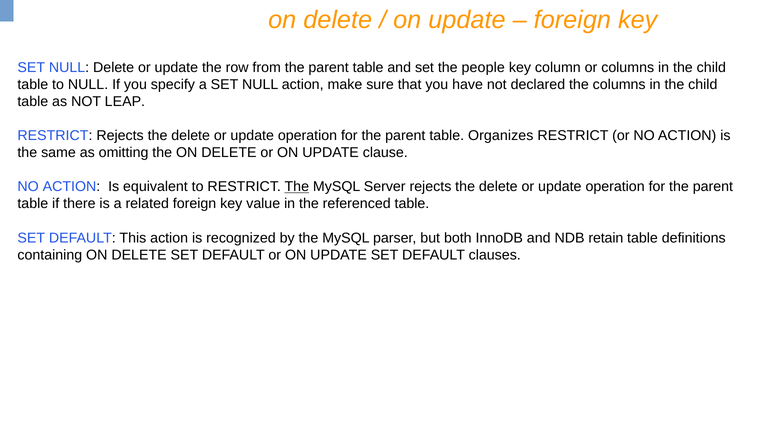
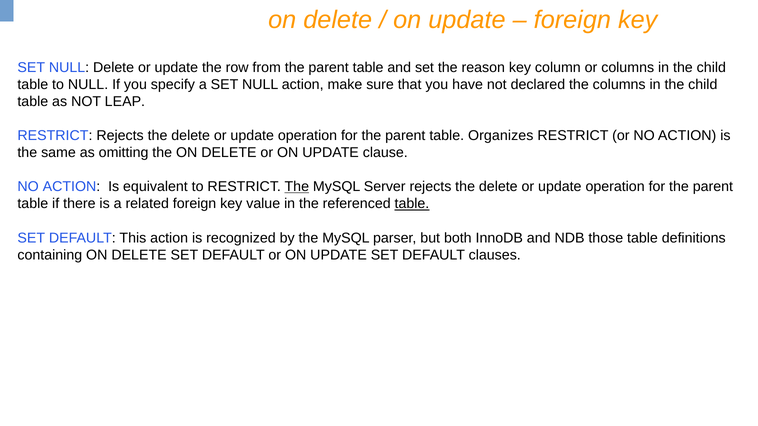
people: people -> reason (483, 67)
table underline: none -> present (412, 204)
retain: retain -> those (606, 238)
